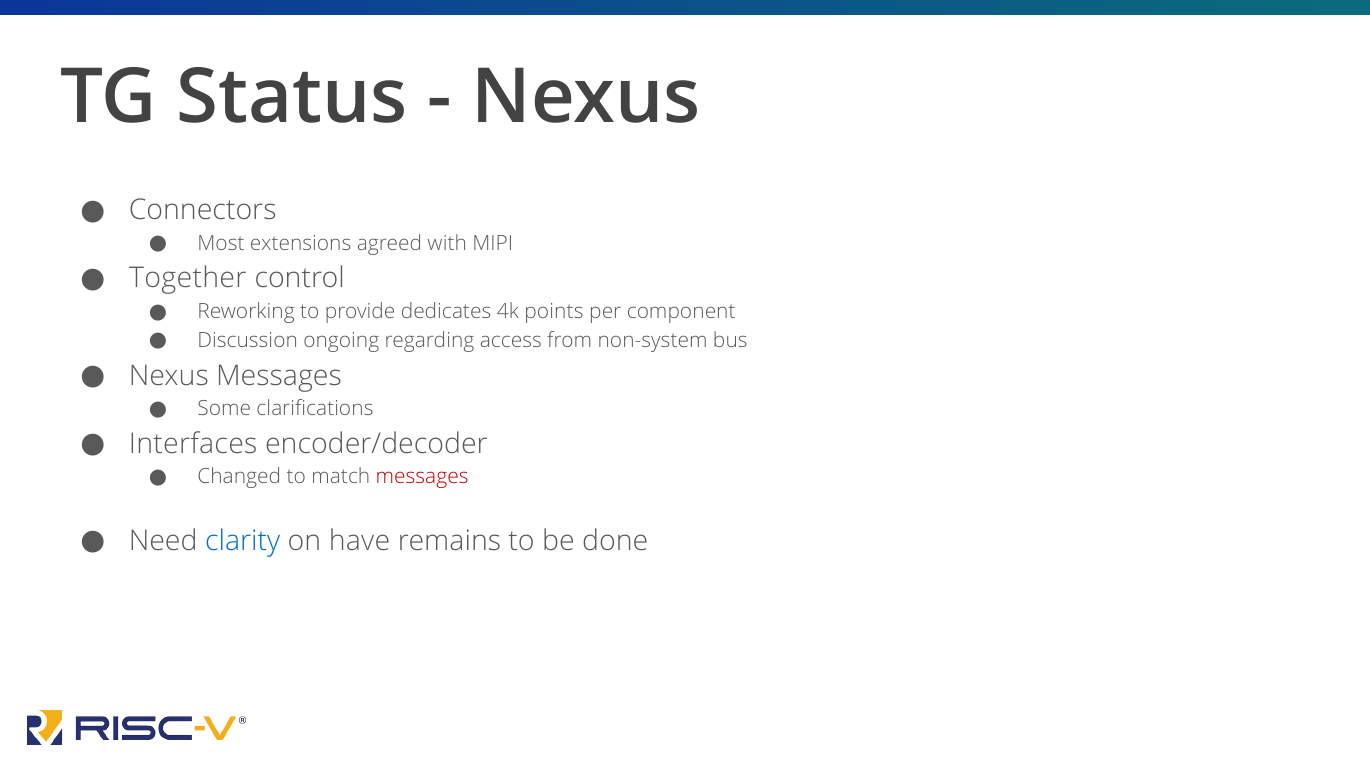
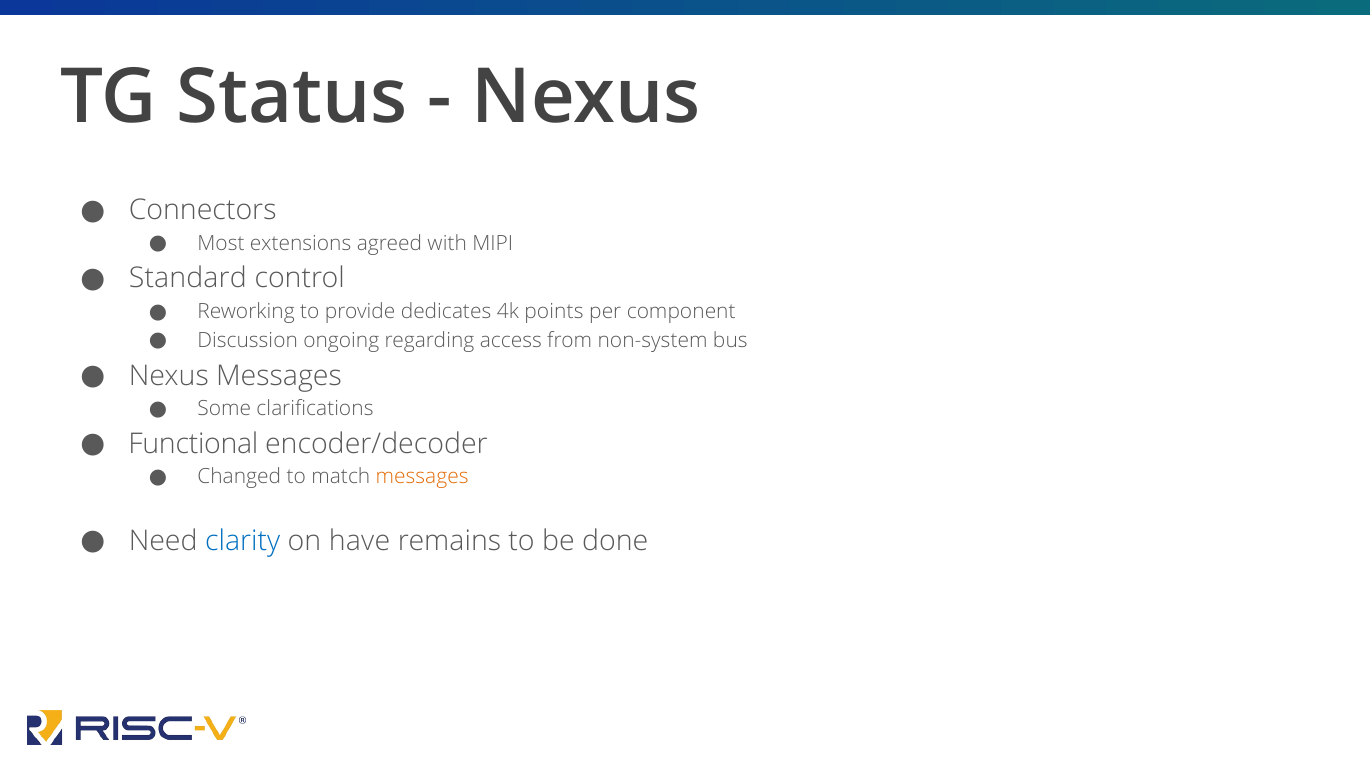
Together: Together -> Standard (188, 279)
Interfaces: Interfaces -> Functional (193, 444)
messages colour: red -> orange (422, 477)
